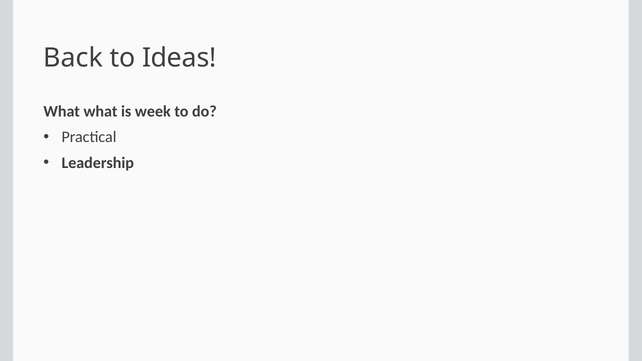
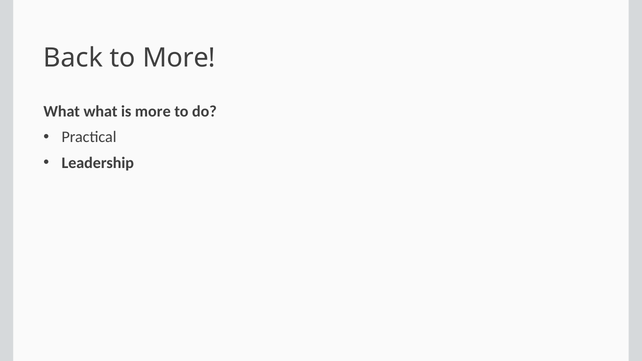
to Ideas: Ideas -> More (179, 58)
is week: week -> more (153, 111)
